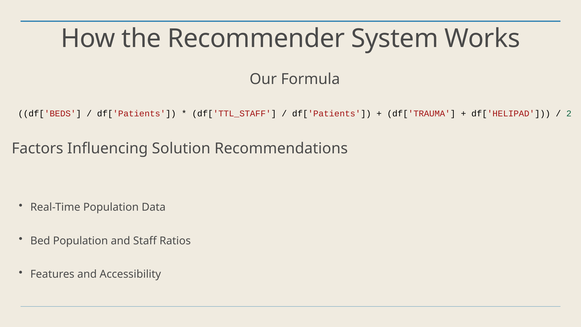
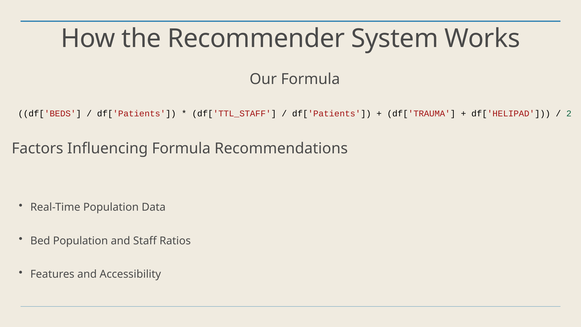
Influencing Solution: Solution -> Formula (181, 148)
